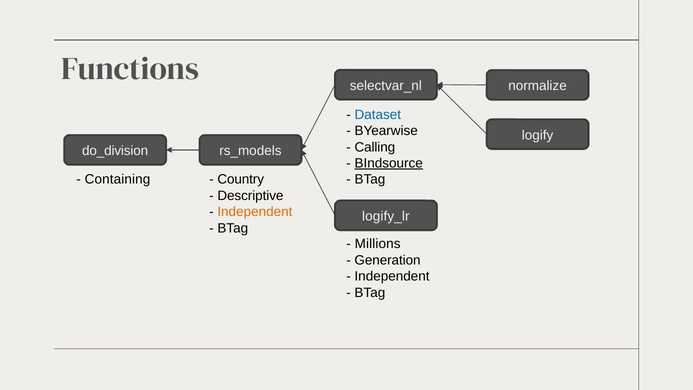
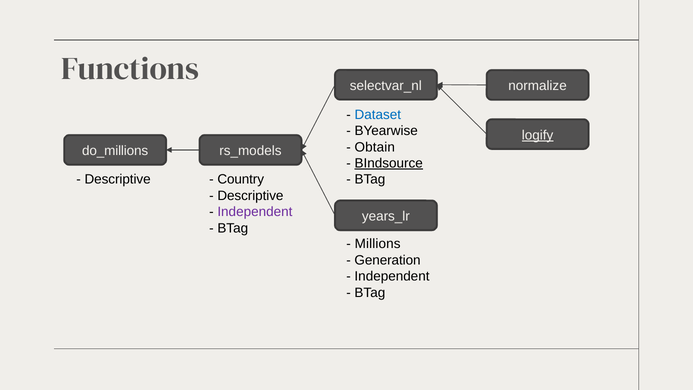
logify underline: none -> present (538, 135)
Calling: Calling -> Obtain (375, 147)
do_division: do_division -> do_millions (115, 151)
Containing: Containing -> Descriptive (118, 179)
Independent colour: orange -> purple (255, 212)
logify_lr: logify_lr -> years_lr (386, 216)
